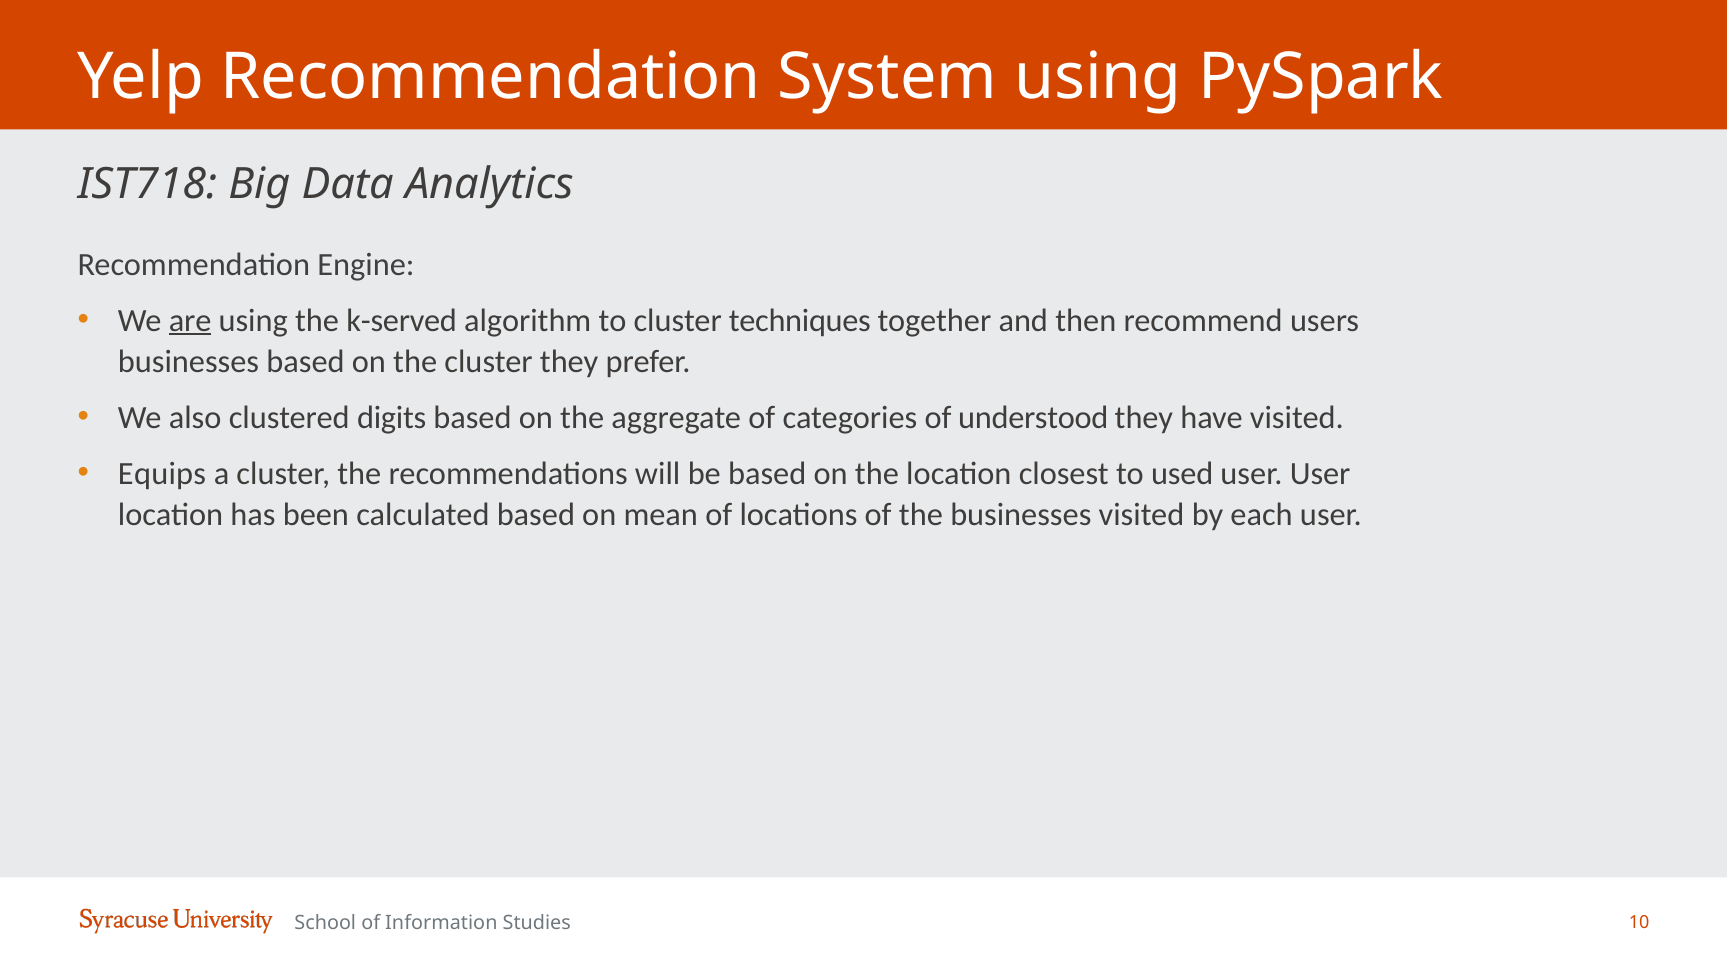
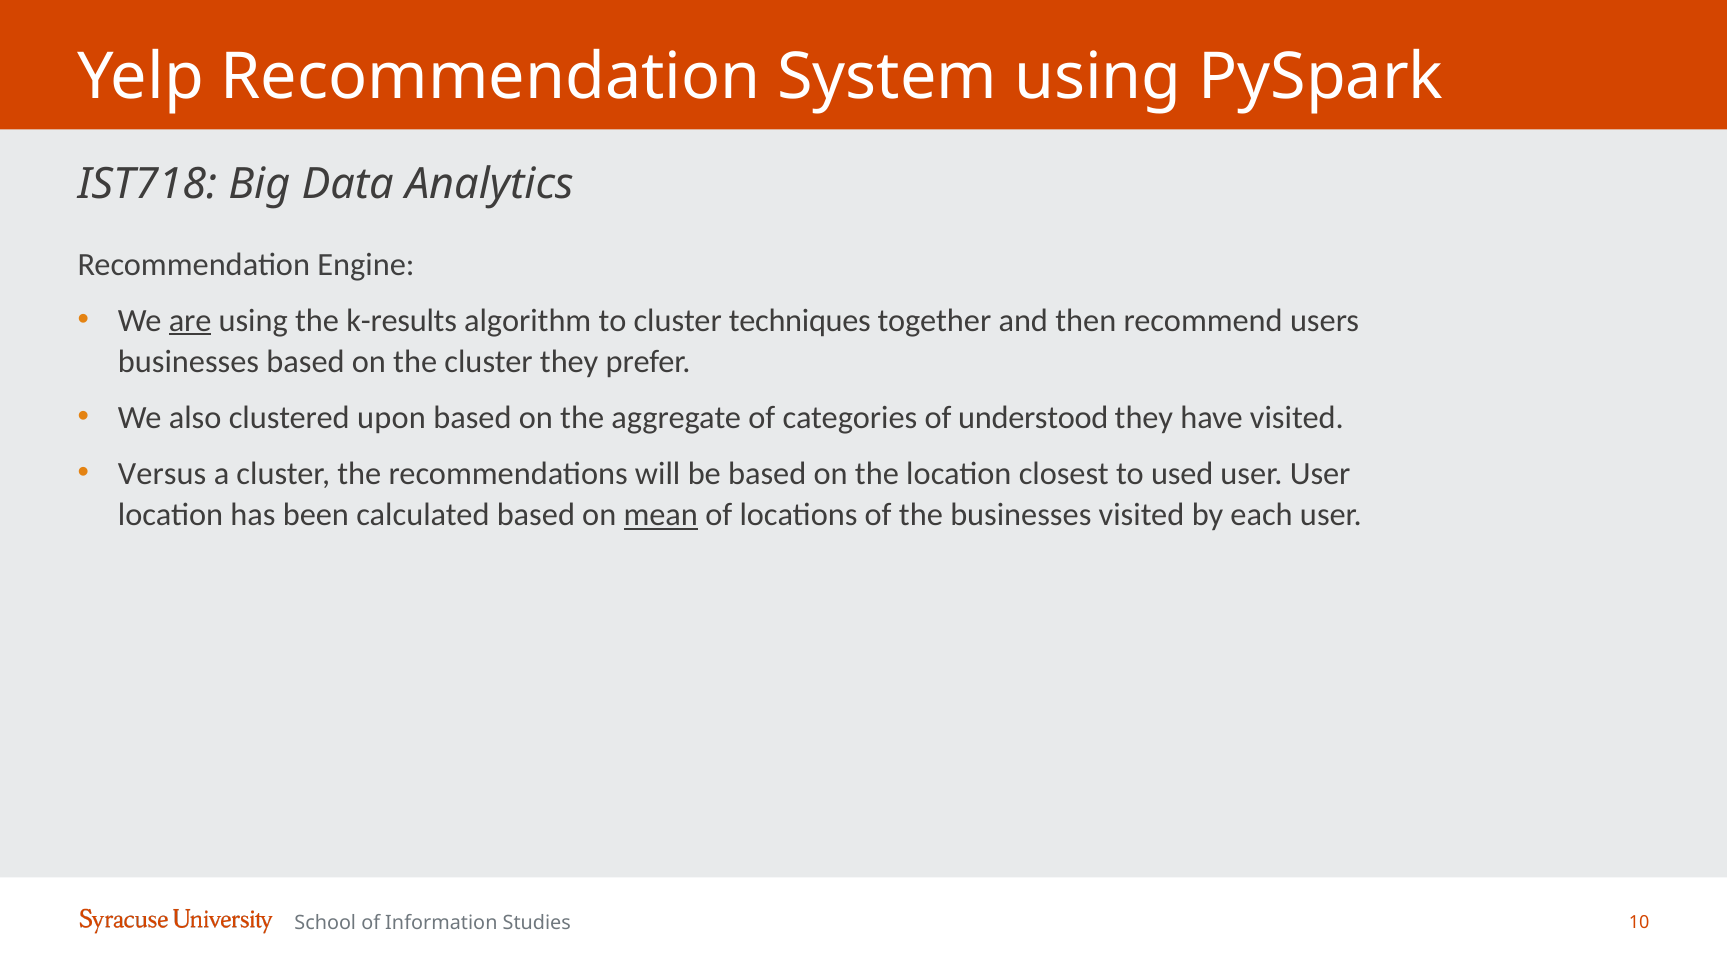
k-served: k-served -> k-results (402, 321)
digits: digits -> upon (391, 418)
Equips: Equips -> Versus (162, 474)
mean underline: none -> present (661, 516)
